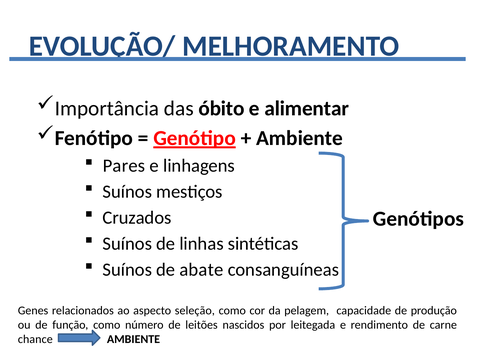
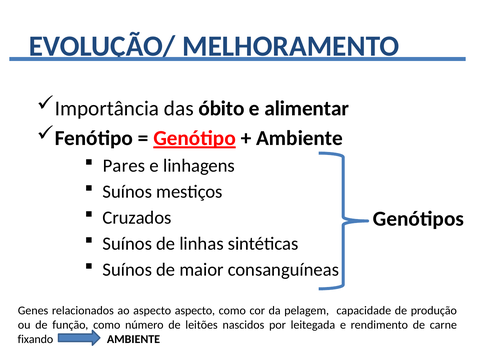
abate: abate -> maior (202, 270)
aspecto seleção: seleção -> aspecto (195, 311)
chance: chance -> fixando (35, 339)
